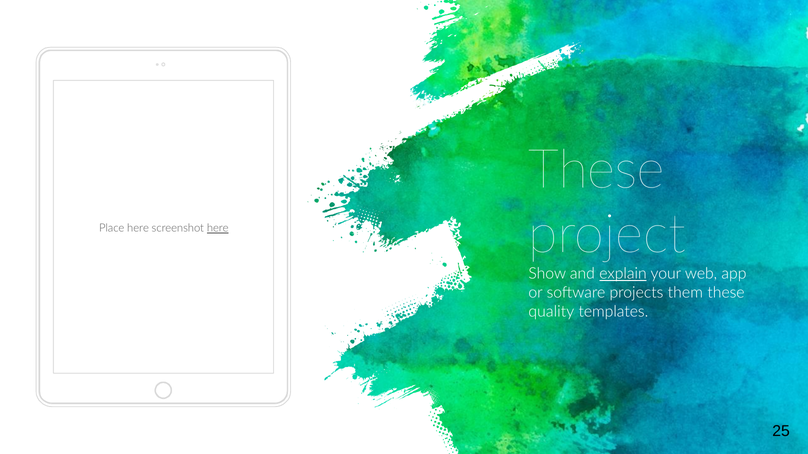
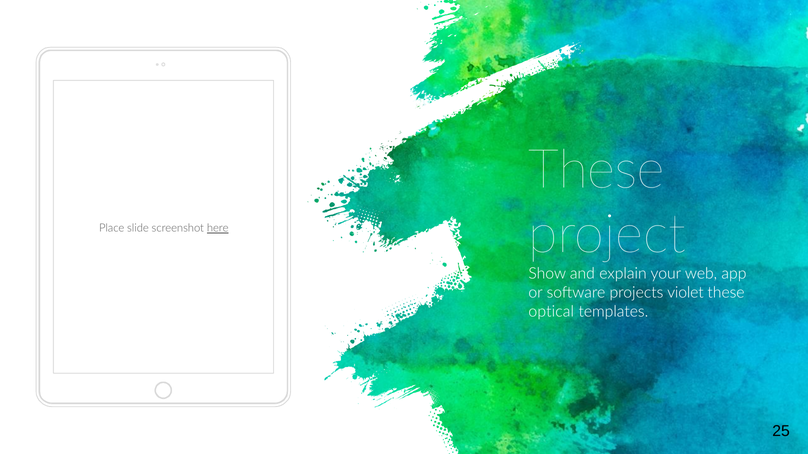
Place here: here -> slide (138, 228)
explain underline: present -> none (623, 274)
them: them -> violet (685, 293)
quality: quality -> optical (551, 312)
